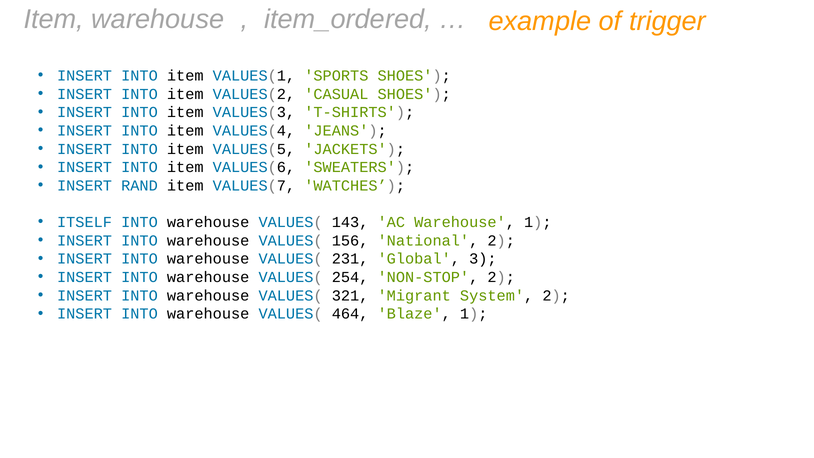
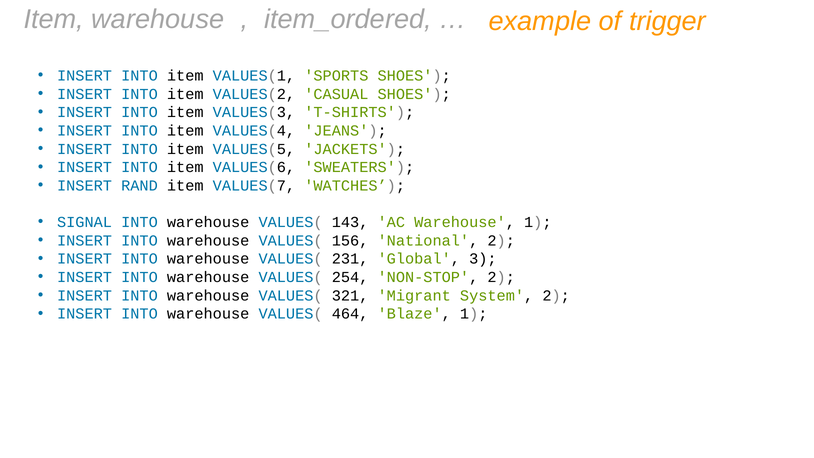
ITSELF: ITSELF -> SIGNAL (85, 222)
